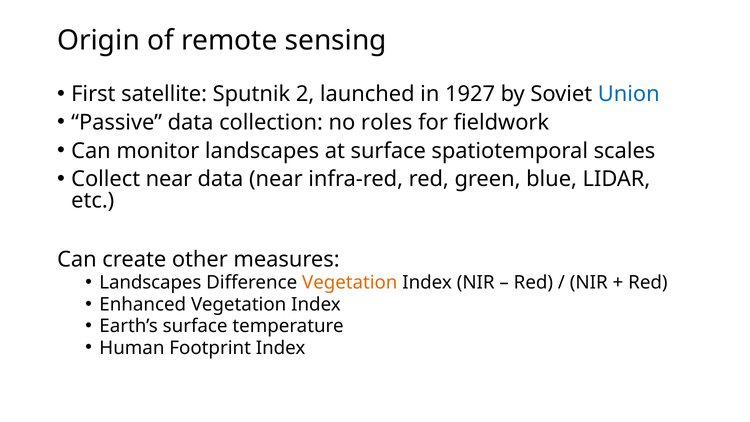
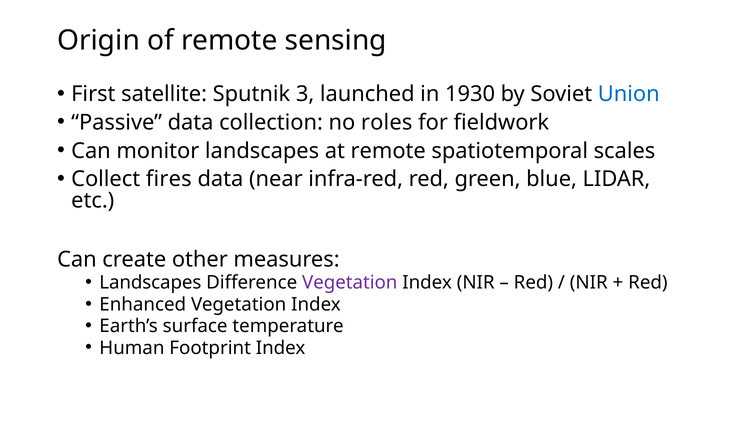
2: 2 -> 3 (305, 94)
1927: 1927 -> 1930 (470, 94)
at surface: surface -> remote (388, 151)
Collect near: near -> fires (169, 179)
Vegetation colour: orange -> purple (350, 283)
